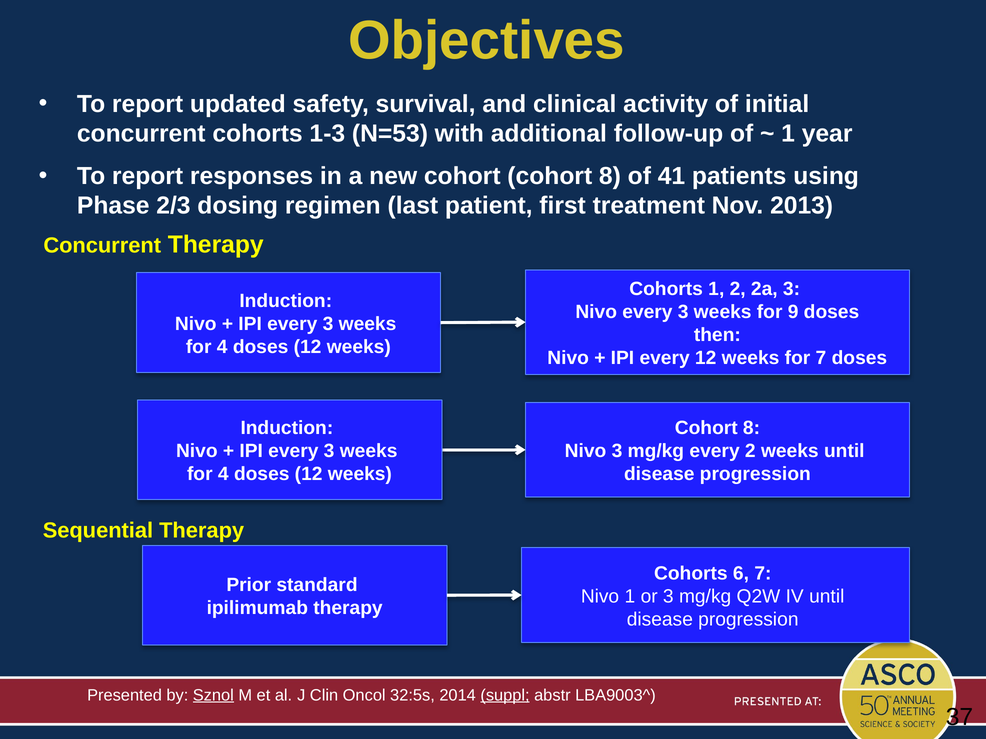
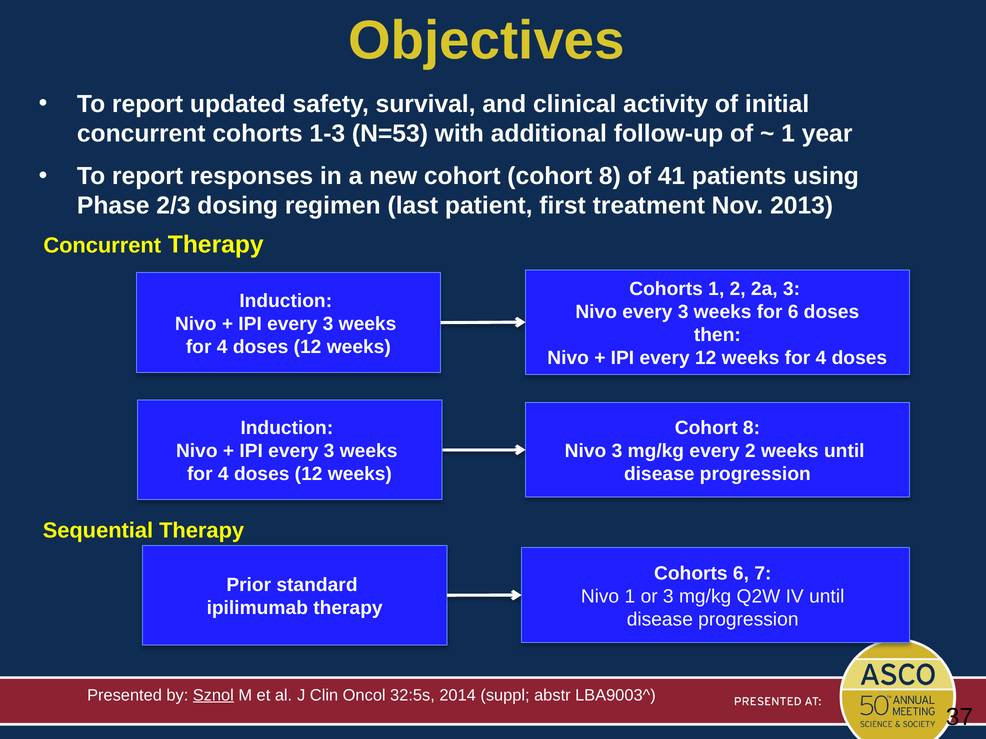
for 9: 9 -> 6 (793, 312)
12 weeks for 7: 7 -> 4 (821, 358)
suppl underline: present -> none (505, 696)
